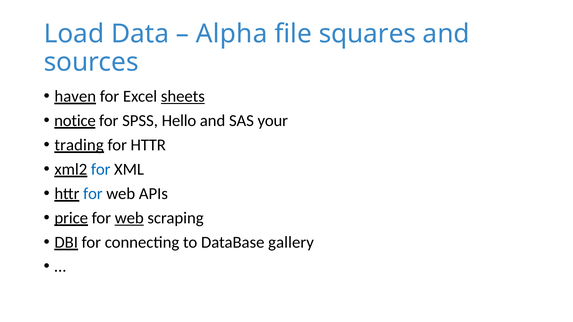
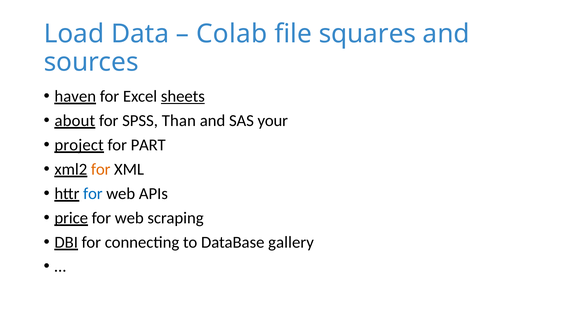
Alpha: Alpha -> Colab (232, 34)
notice: notice -> about (75, 121)
Hello: Hello -> Than (179, 121)
trading: trading -> project (79, 145)
for HTTR: HTTR -> PART (148, 145)
for colour: blue -> orange (101, 170)
web underline: present -> none (129, 218)
